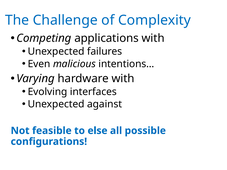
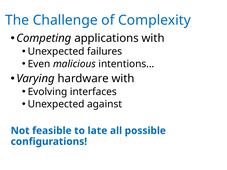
else: else -> late (97, 131)
